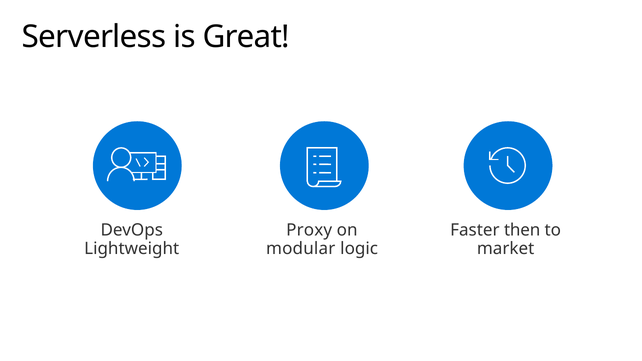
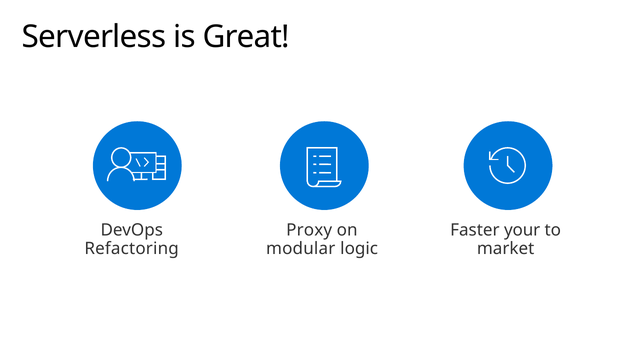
then: then -> your (522, 230)
Lightweight: Lightweight -> Refactoring (132, 248)
